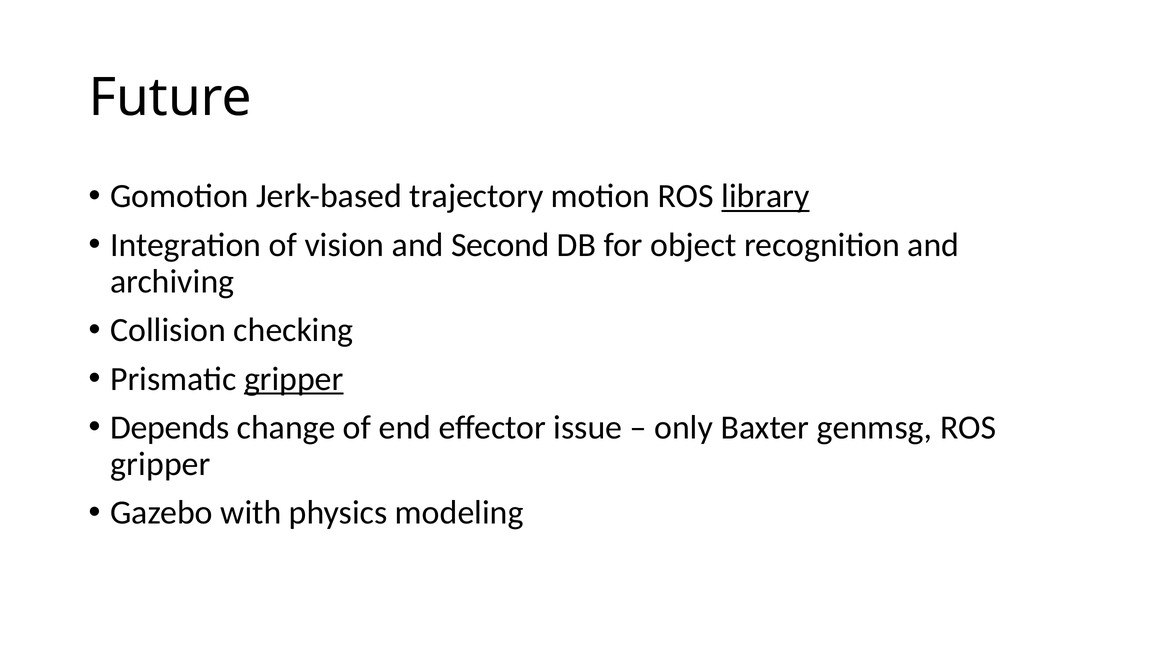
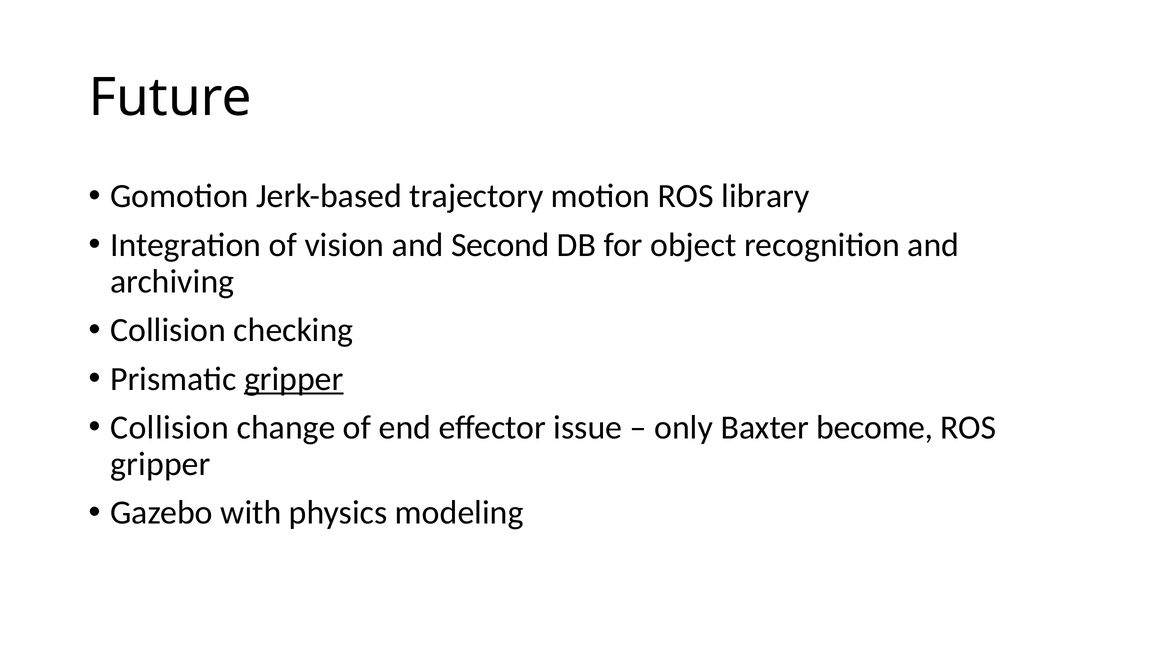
library underline: present -> none (765, 196)
Depends: Depends -> Collision (170, 428)
genmsg: genmsg -> become (875, 428)
